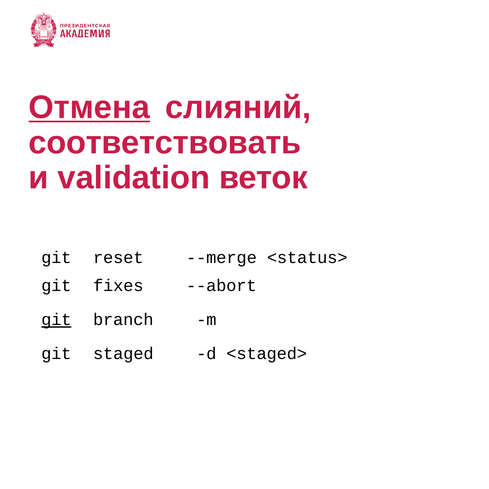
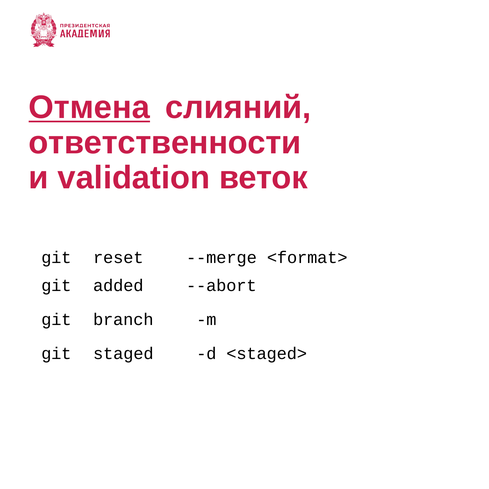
соответствовать: соответствовать -> ответственности (165, 143)
<status>: <status> -> <format> (307, 258)
fixes: fixes -> added (118, 286)
git underline: present -> none (56, 320)
